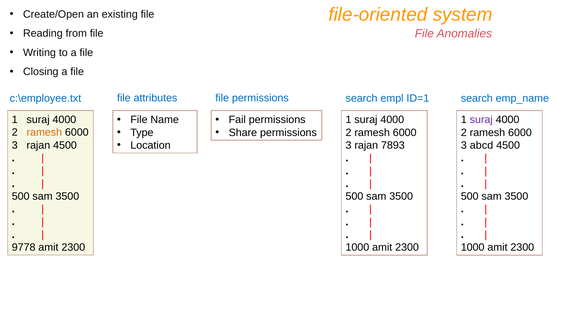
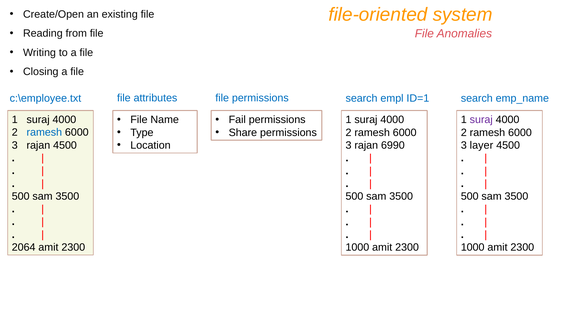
ramesh colour: orange -> blue (44, 133)
7893: 7893 -> 6990 (393, 146)
abcd: abcd -> layer (481, 146)
9778: 9778 -> 2064 (24, 248)
